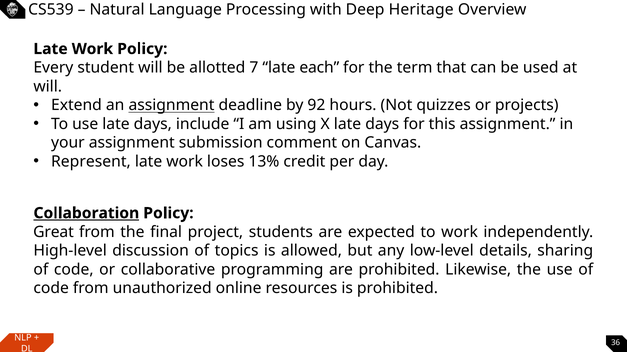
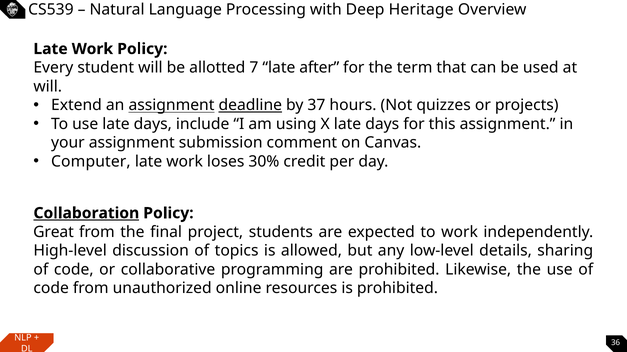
each: each -> after (319, 68)
deadline underline: none -> present (250, 105)
92: 92 -> 37 (316, 105)
Represent: Represent -> Computer (91, 162)
13%: 13% -> 30% (264, 162)
